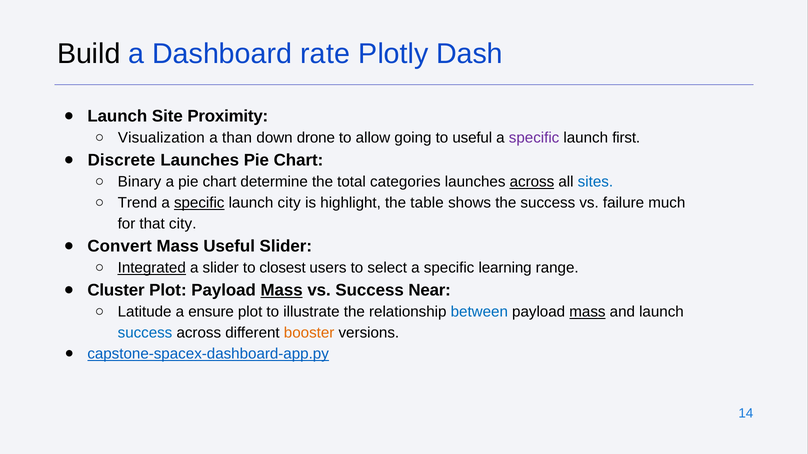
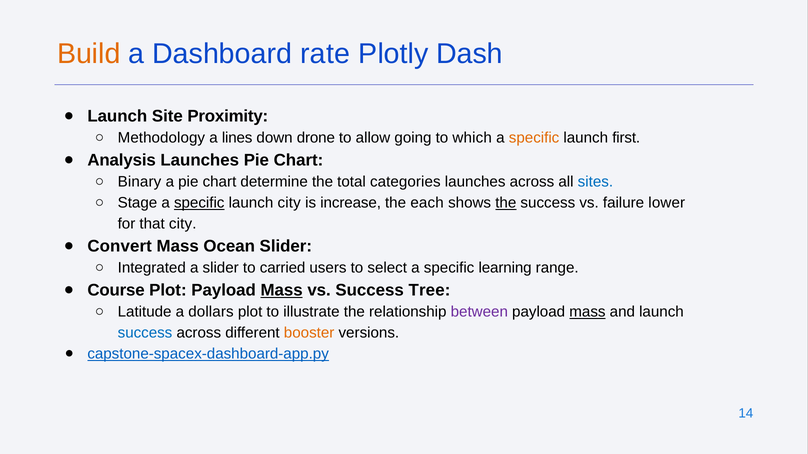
Build colour: black -> orange (89, 54)
Visualization: Visualization -> Methodology (161, 138)
than: than -> lines (237, 138)
to useful: useful -> which (472, 138)
specific colour: purple -> orange (534, 138)
Discrete: Discrete -> Analysis (122, 160)
across underline: present -> none (532, 182)
Trend: Trend -> Stage (137, 203)
highlight: highlight -> increase (351, 203)
table: table -> each (427, 203)
the underline: none -> present (506, 203)
much: much -> lower (667, 203)
Mass Useful: Useful -> Ocean (229, 246)
Integrated underline: present -> none (152, 268)
closest: closest -> carried (283, 268)
Cluster: Cluster -> Course (116, 290)
Near: Near -> Tree (429, 290)
ensure: ensure -> dollars (211, 312)
between colour: blue -> purple (479, 312)
